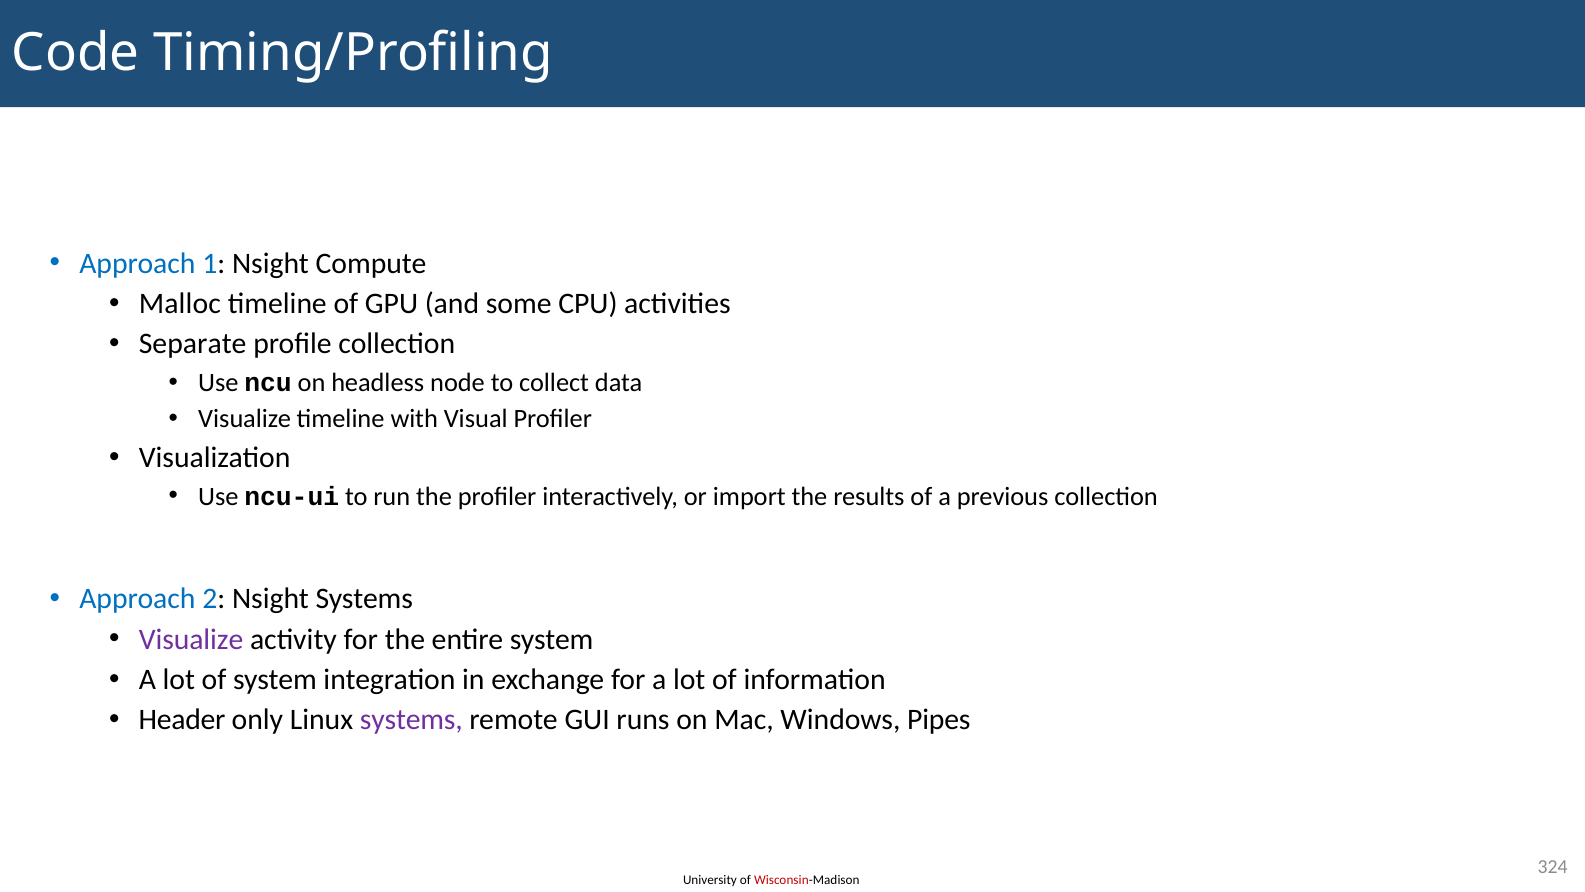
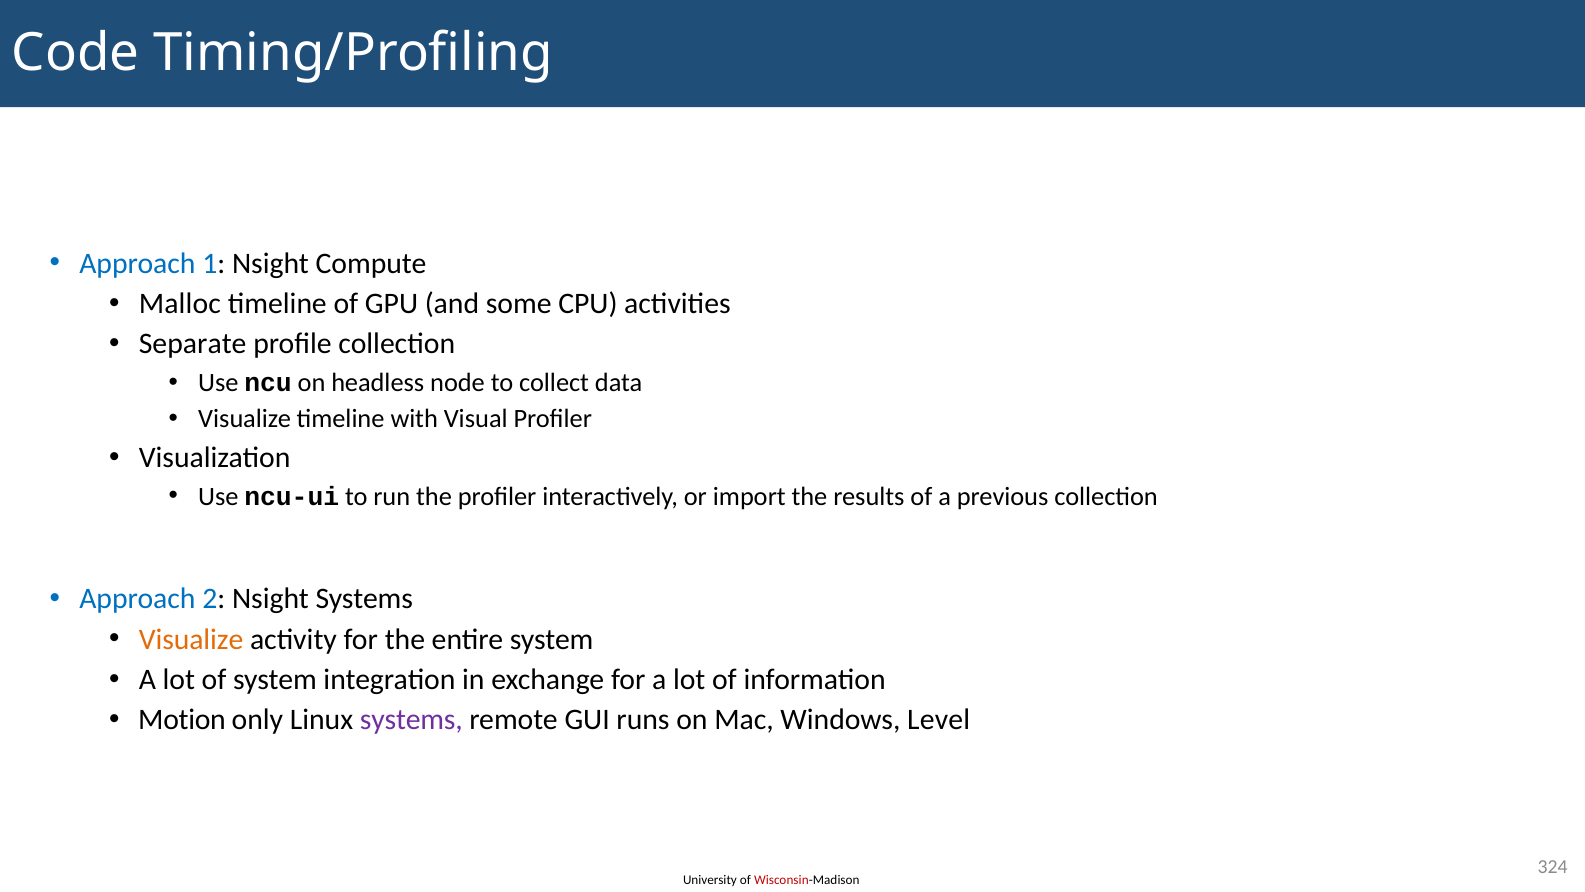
Visualize colour: purple -> orange (191, 639)
Header: Header -> Motion (182, 720)
Pipes: Pipes -> Level (939, 720)
